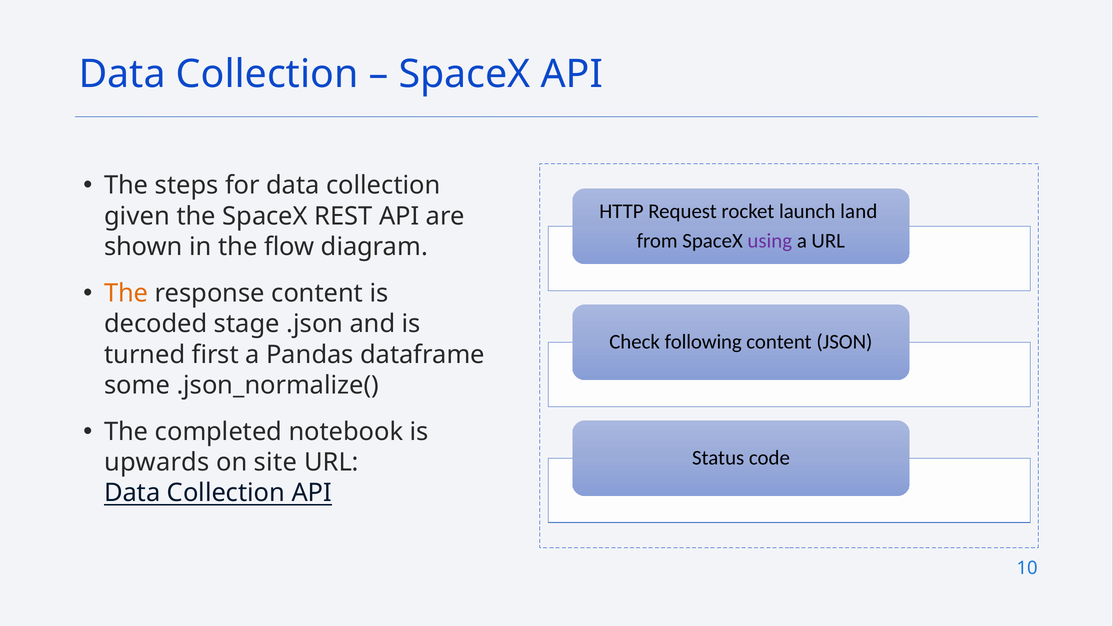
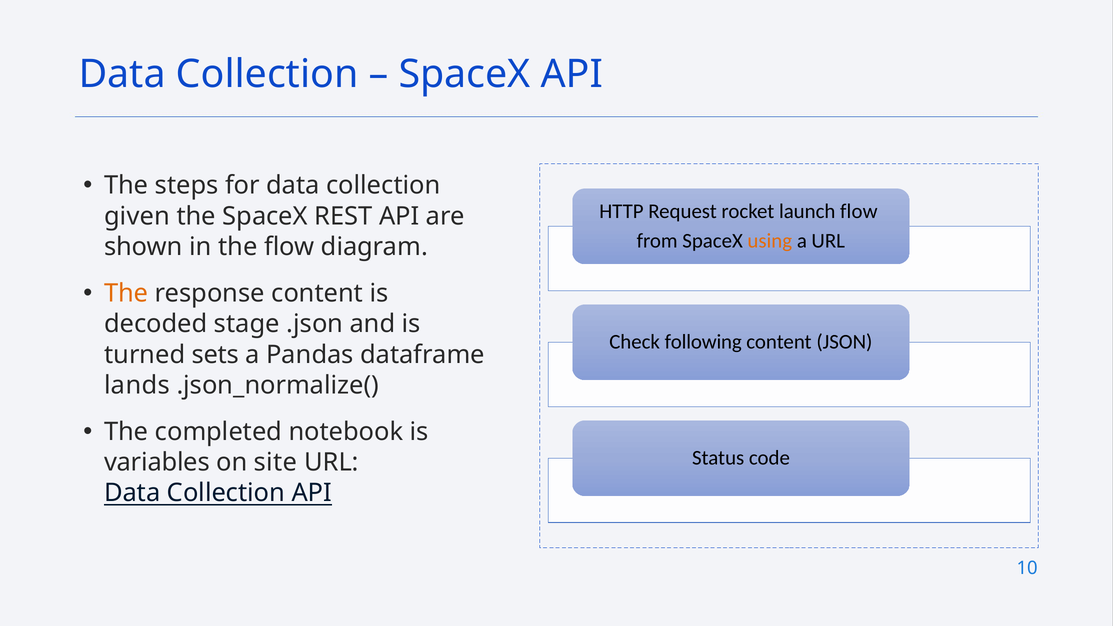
land: land -> flow (859, 211)
using colour: purple -> orange (770, 241)
first: first -> sets (215, 355)
some: some -> lands (137, 385)
upwards: upwards -> variables (157, 463)
